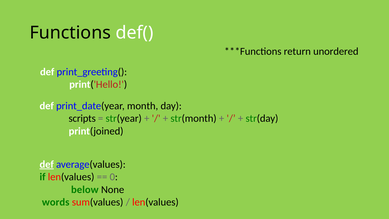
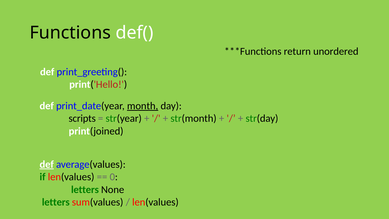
month underline: none -> present (143, 106)
below: below -> letters (85, 189)
words: words -> letters (56, 202)
